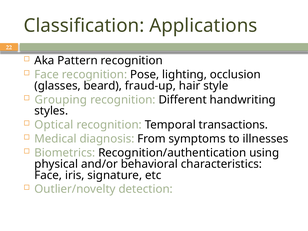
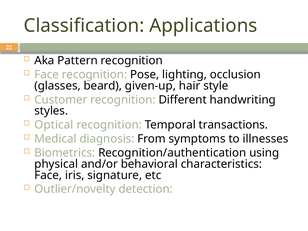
fraud-up: fraud-up -> given-up (150, 86)
Grouping: Grouping -> Customer (61, 100)
